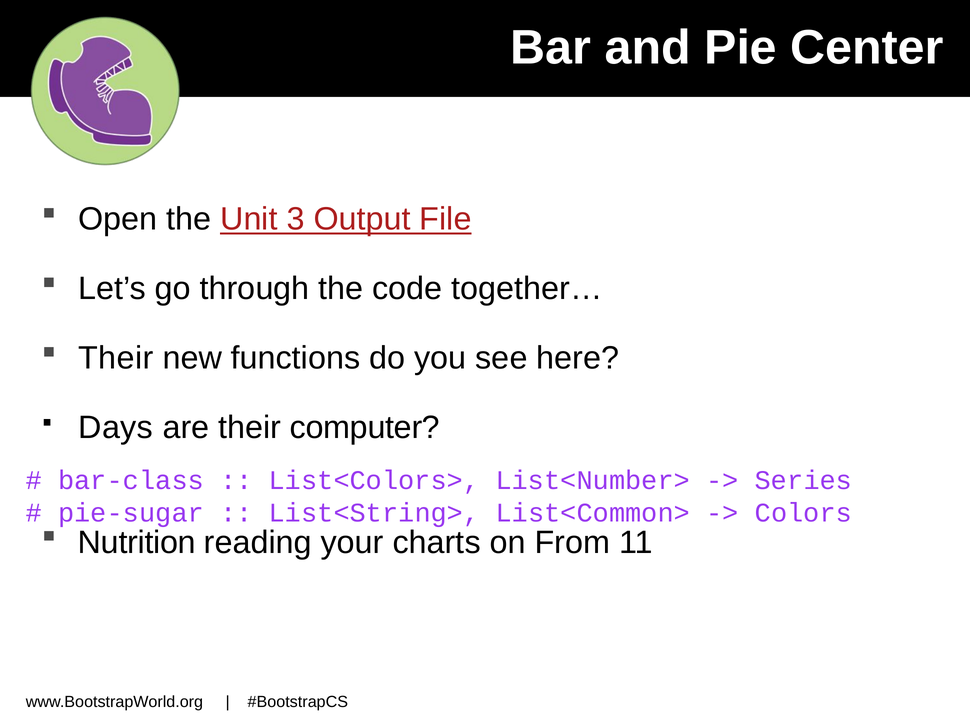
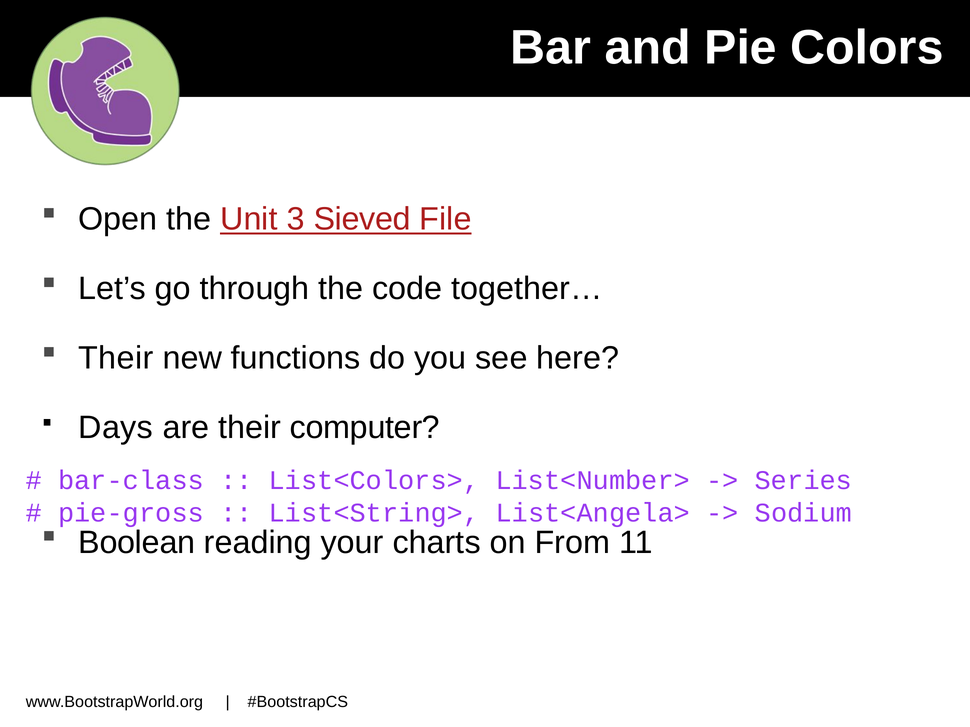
Center: Center -> Colors (867, 48)
Output: Output -> Sieved (362, 219)
pie-sugar: pie-sugar -> pie-gross (131, 513)
List<Common>: List<Common> -> List<Angela> (593, 513)
Colors: Colors -> Sodium (803, 513)
Nutrition: Nutrition -> Boolean (137, 543)
